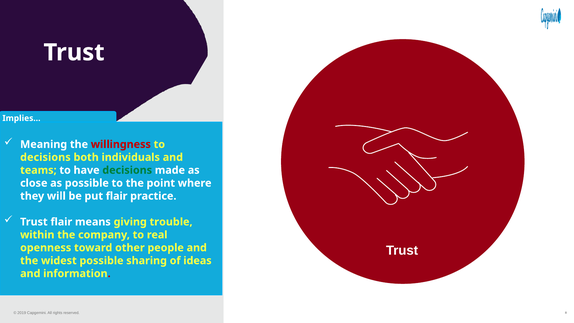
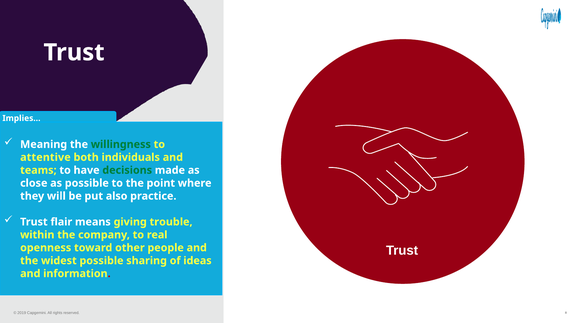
willingness colour: red -> green (121, 144)
decisions: decisions -> attentive (45, 157)
put flair: flair -> also (117, 196)
